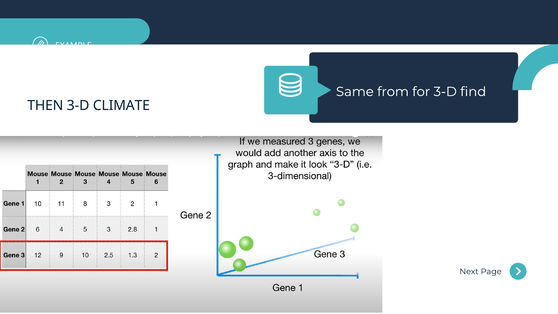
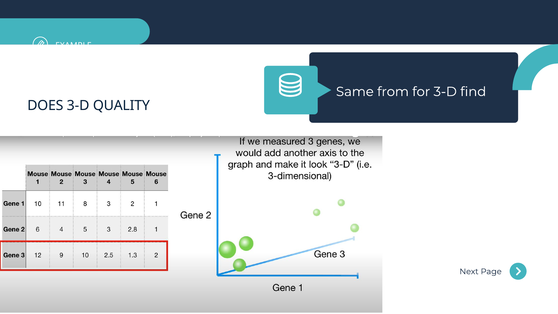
THEN: THEN -> DOES (45, 106)
CLIMATE: CLIMATE -> QUALITY (121, 106)
